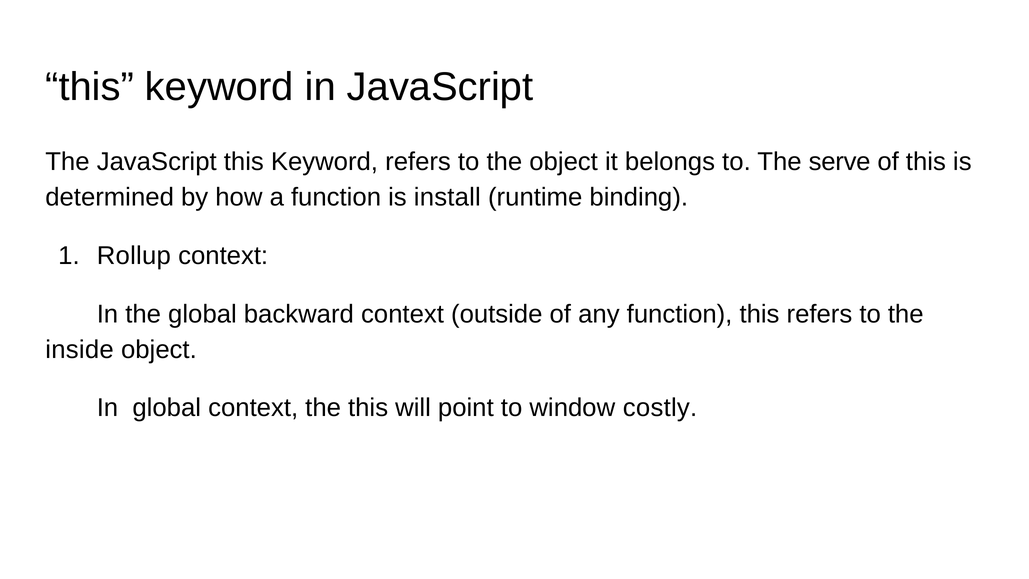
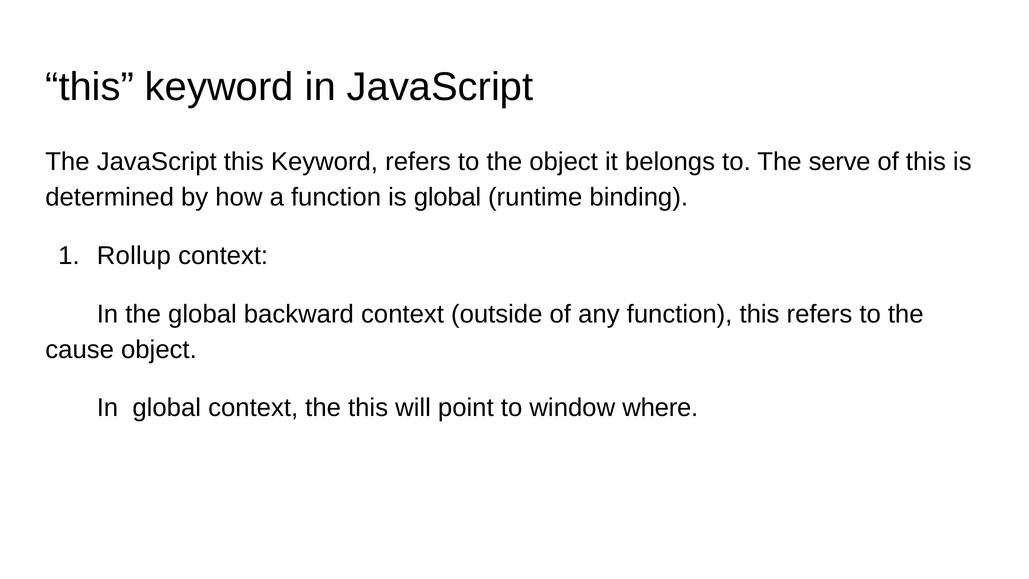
is install: install -> global (448, 197)
inside: inside -> cause (80, 349)
costly: costly -> where (660, 408)
